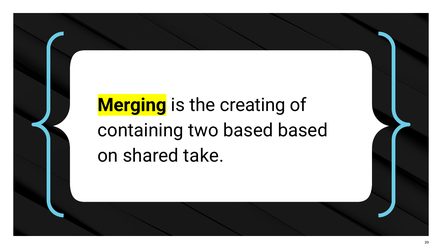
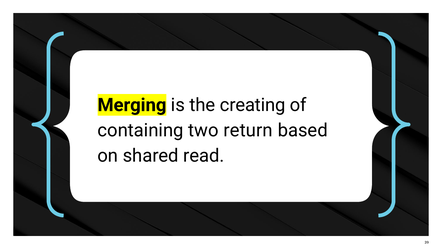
two based: based -> return (248, 130)
take: take -> read (204, 156)
